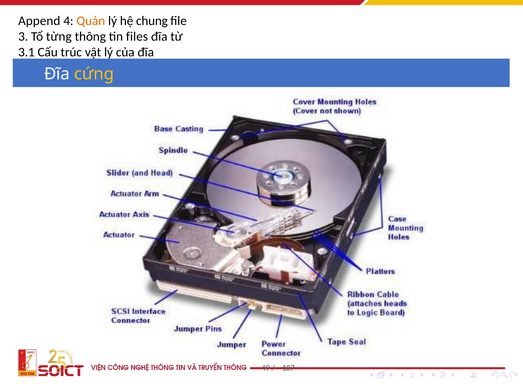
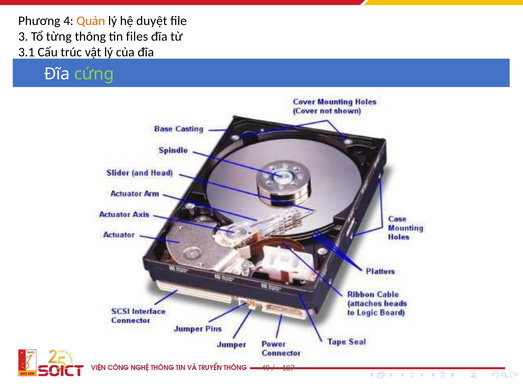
Append: Append -> Phương (39, 21)
chung: chung -> duyệt (152, 21)
cứng colour: yellow -> light green (94, 74)
